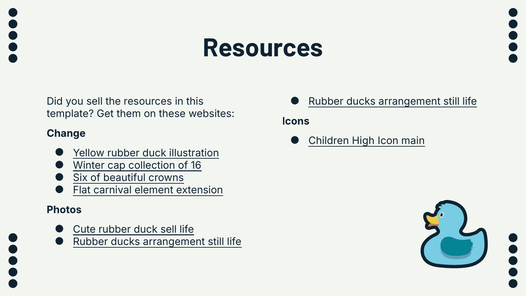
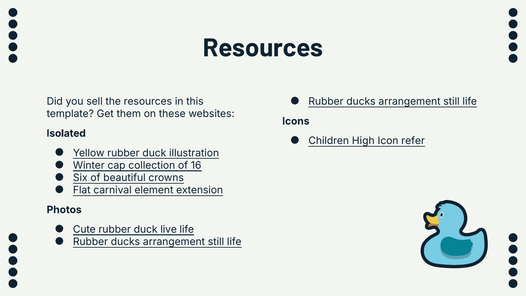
Change: Change -> Isolated (66, 133)
main: main -> refer (413, 141)
duck sell: sell -> live (169, 229)
